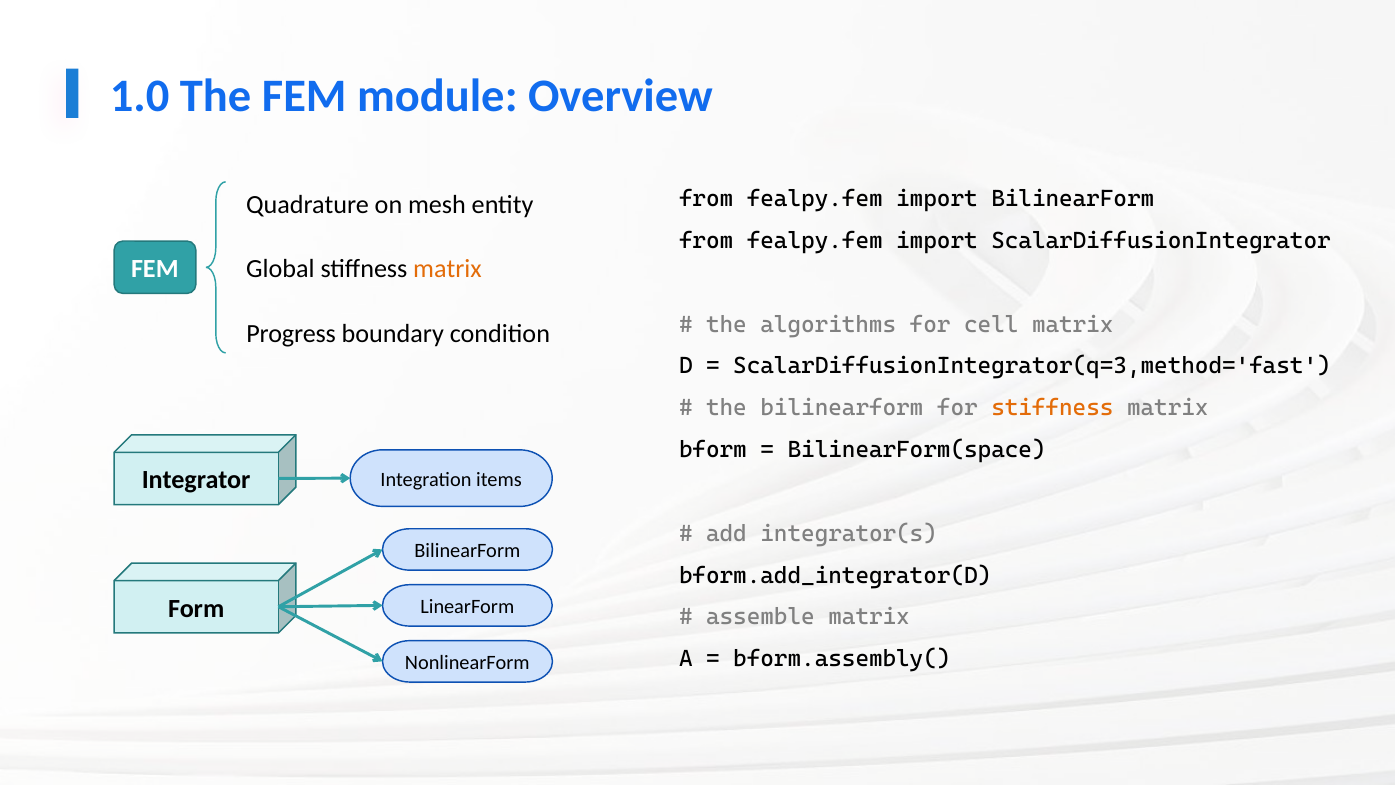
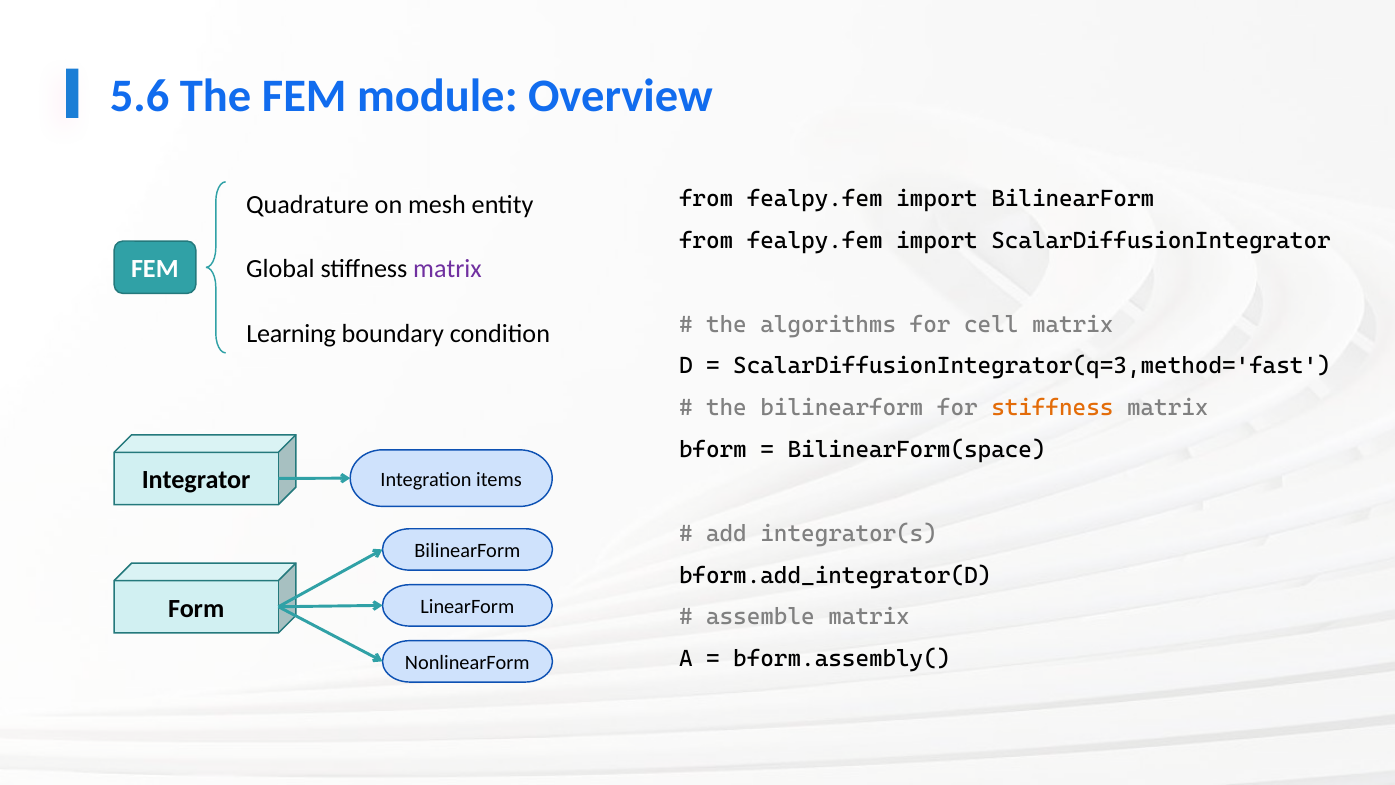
1.0: 1.0 -> 5.6 (140, 97)
matrix colour: orange -> purple (447, 269)
Progress: Progress -> Learning (291, 333)
